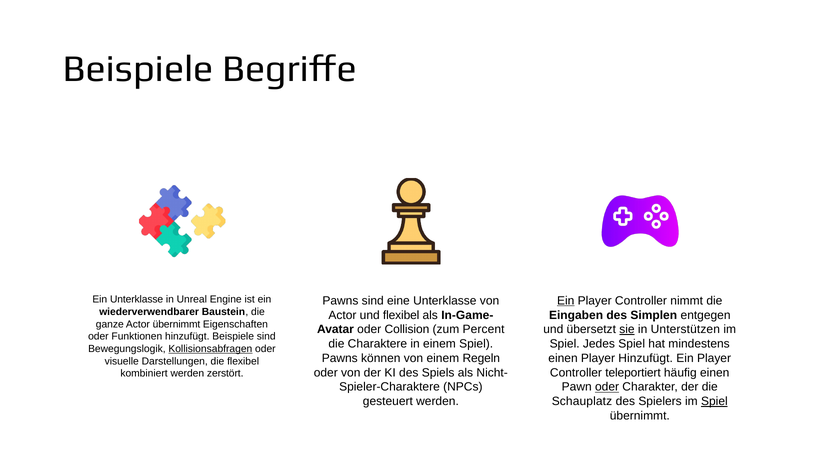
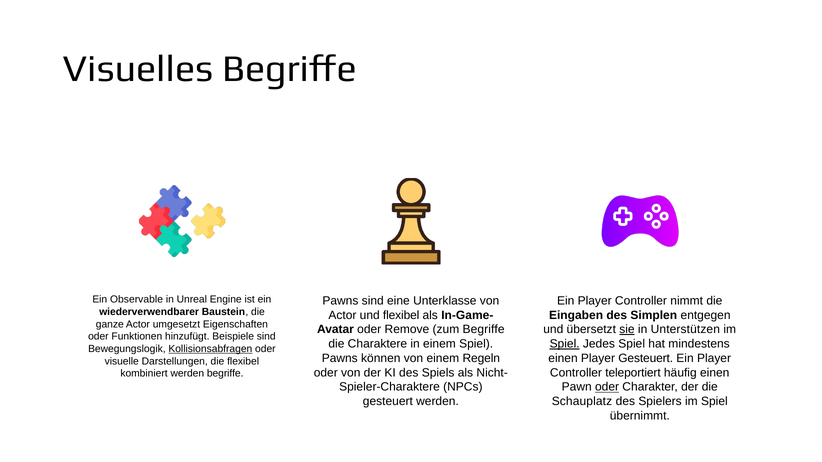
Beispiele: Beispiele -> Visuelles (138, 69)
Ein Unterklasse: Unterklasse -> Observable (137, 300)
Ein underline: present -> none (566, 301)
Actor übernimmt: übernimmt -> umgesetzt (176, 324)
Collision: Collision -> Remove (407, 330)
zum Percent: Percent -> Begriffe (484, 330)
Spiel underline: none -> present (565, 344)
Player Hinzufügt: Hinzufügt -> Gesteuert (646, 358)
werden zerstört: zerstört -> begriffe (225, 374)
Spiel underline: present -> none (714, 402)
